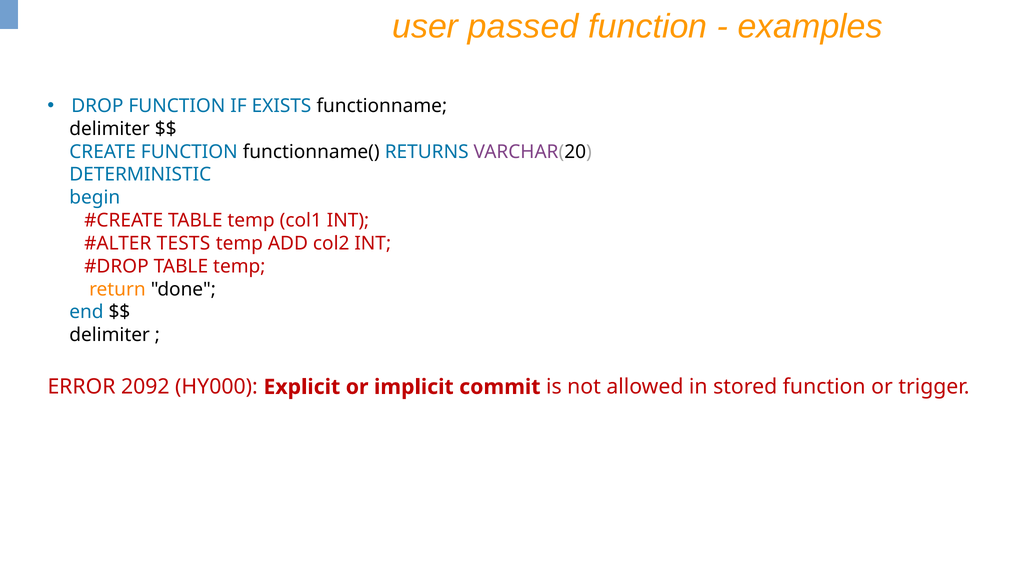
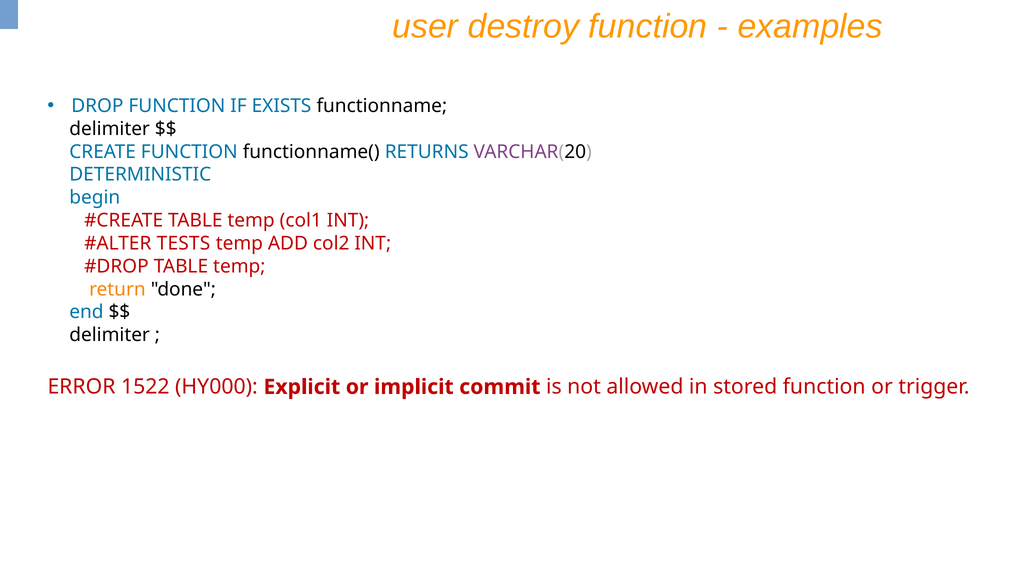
passed: passed -> destroy (523, 26)
2092: 2092 -> 1522 (145, 387)
